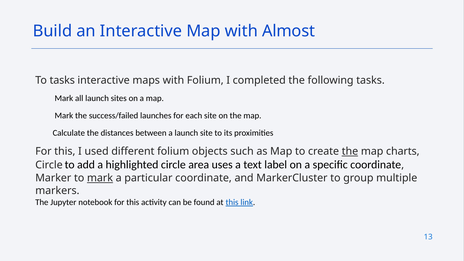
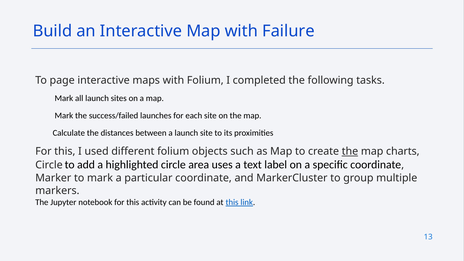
Almost: Almost -> Failure (288, 31)
To tasks: tasks -> page (62, 80)
mark underline: present -> none (100, 178)
